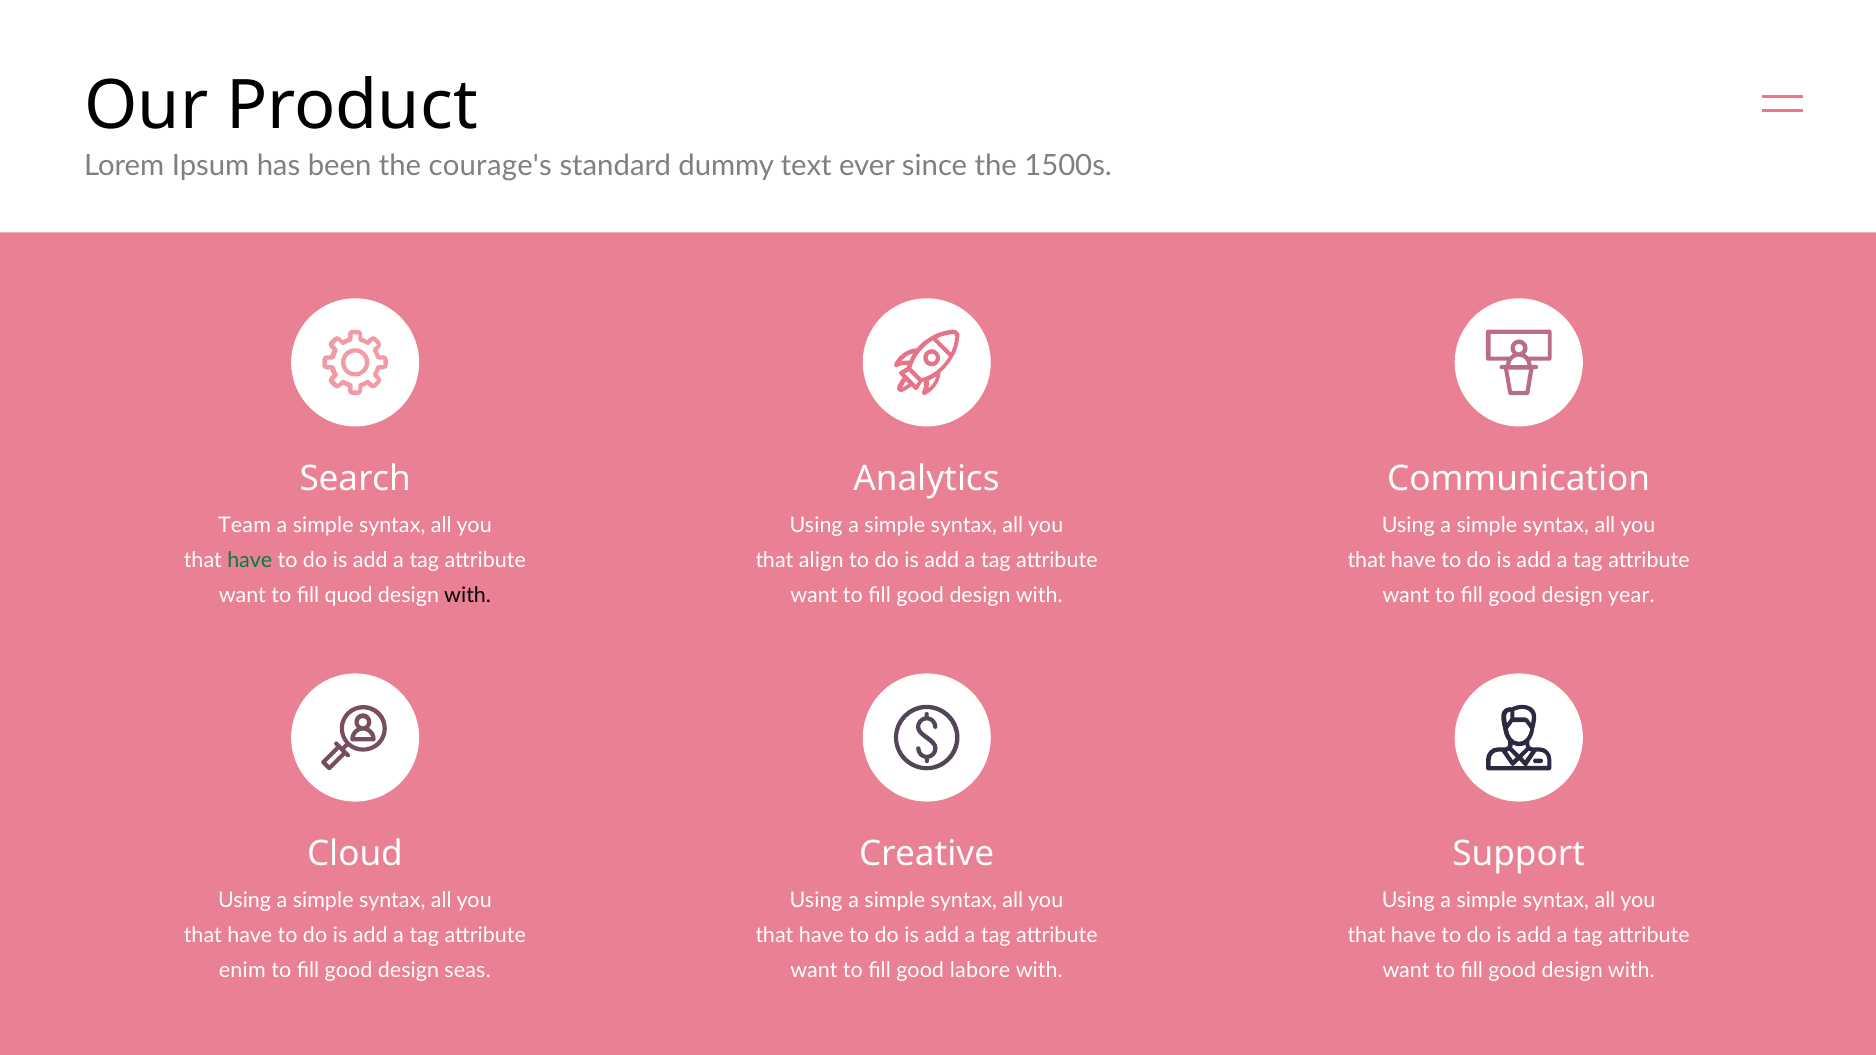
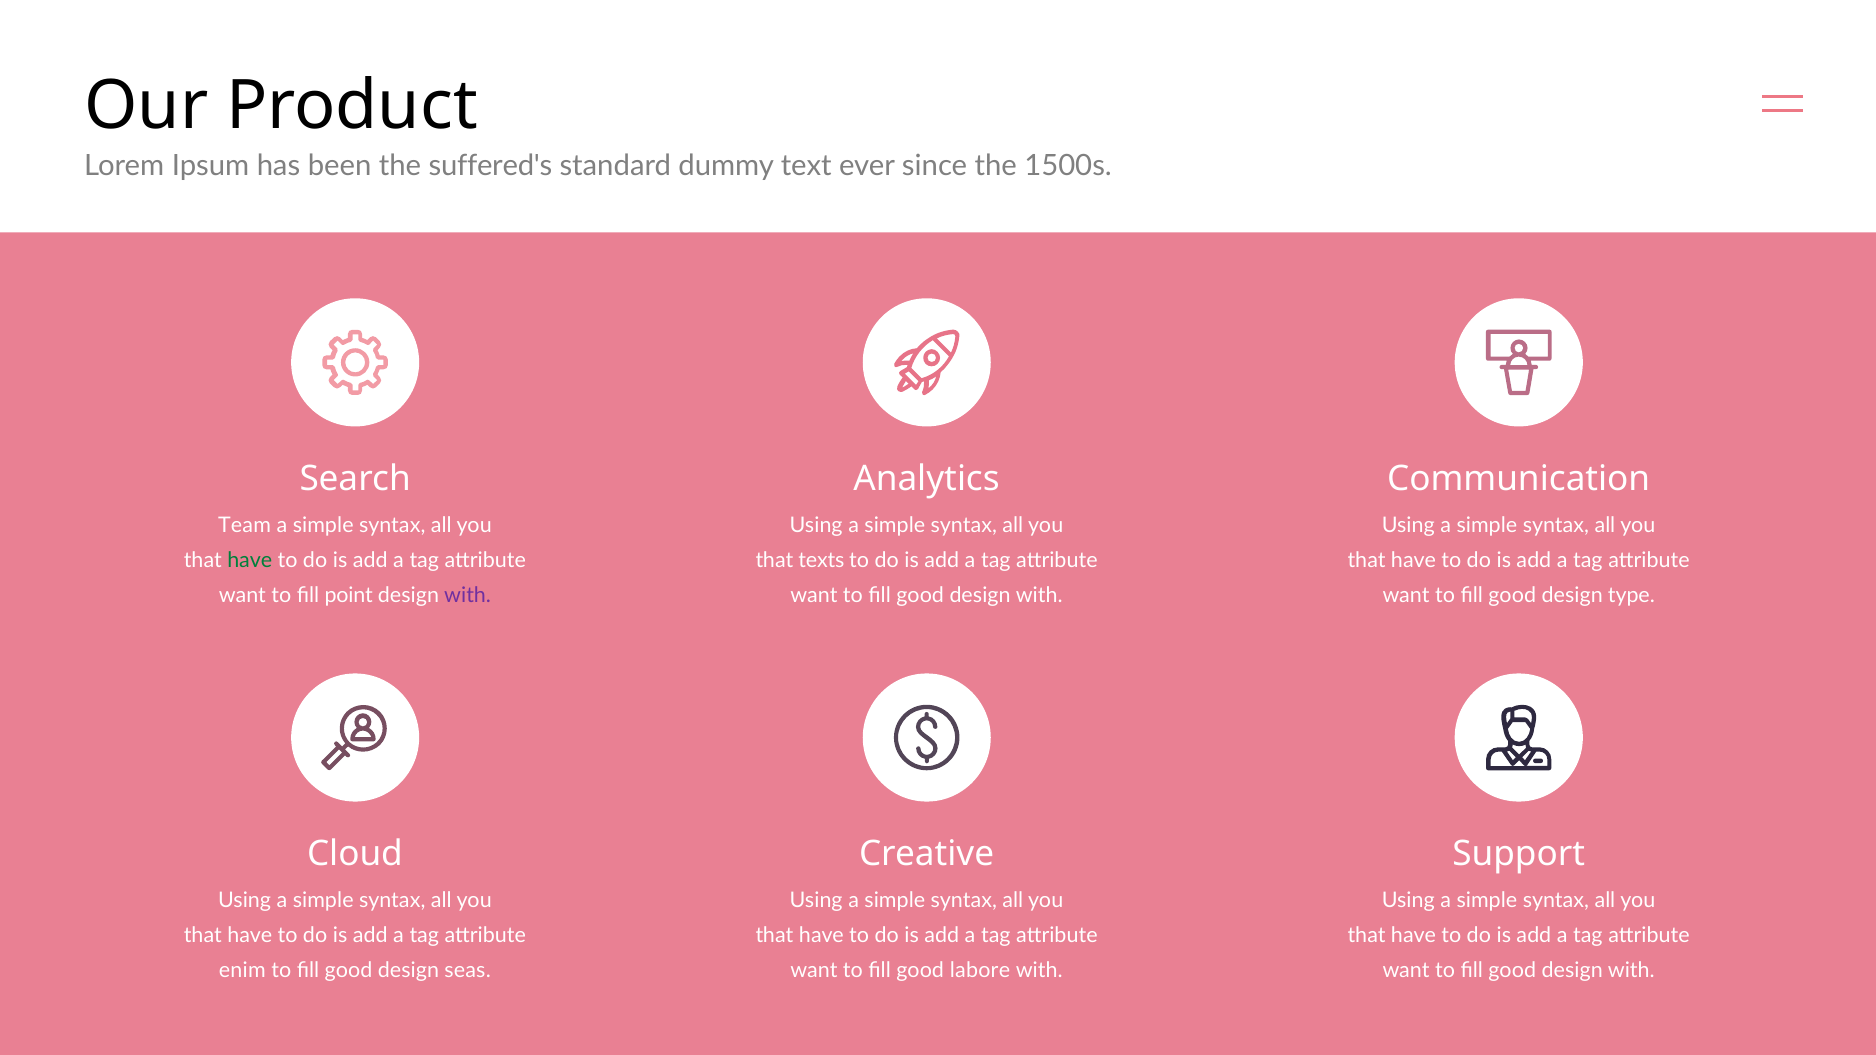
courage's: courage's -> suffered's (490, 166)
align: align -> texts (821, 560)
quod: quod -> point (349, 596)
with colour: black -> purple (468, 596)
year: year -> type (1631, 596)
